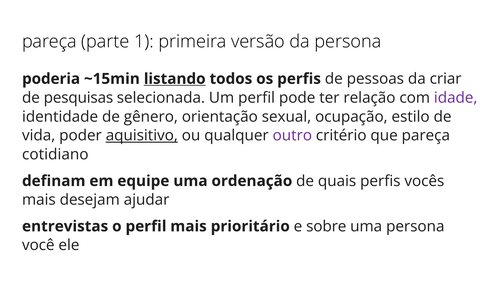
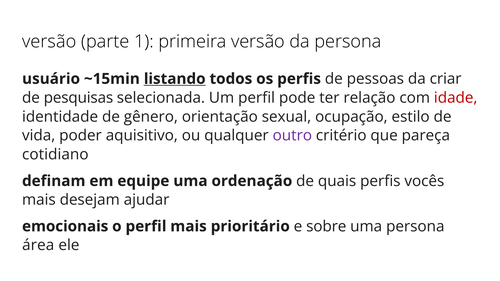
pareça: pareça -> versão (49, 41)
poderia: poderia -> usuário (51, 79)
idade colour: purple -> red (456, 98)
aquisitivo underline: present -> none (142, 136)
entrevistas: entrevistas -> emocionais (65, 227)
você: você -> área (38, 245)
